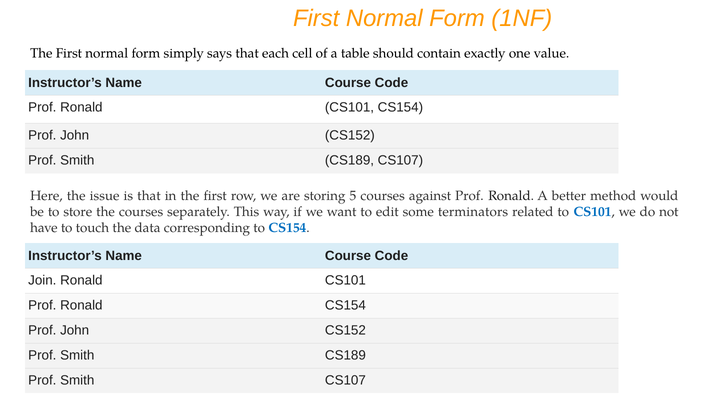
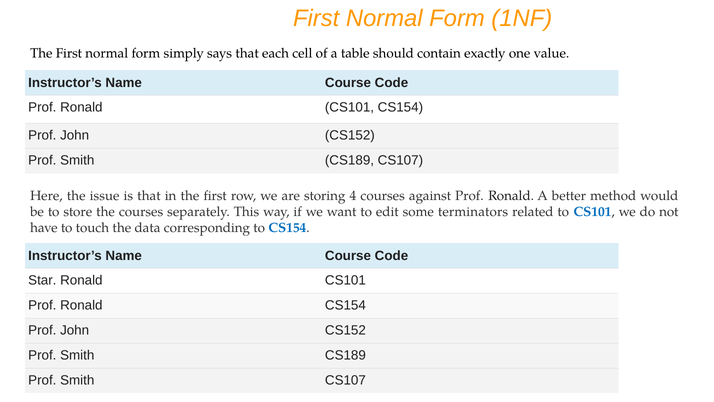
5: 5 -> 4 (353, 196)
Join: Join -> Star (42, 280)
